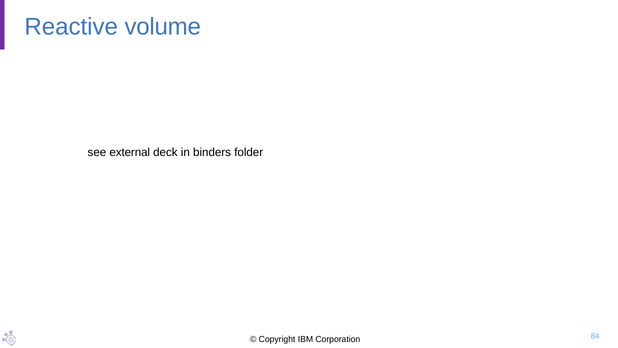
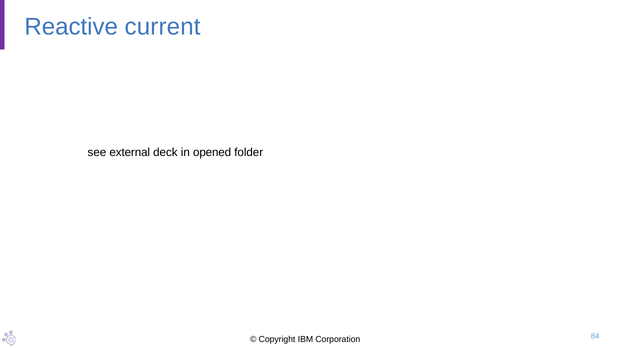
volume: volume -> current (163, 27)
binders: binders -> opened (212, 152)
